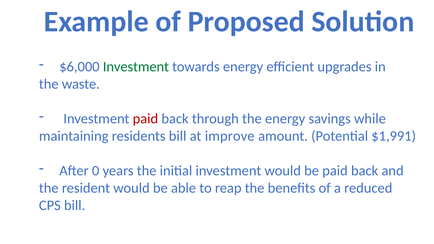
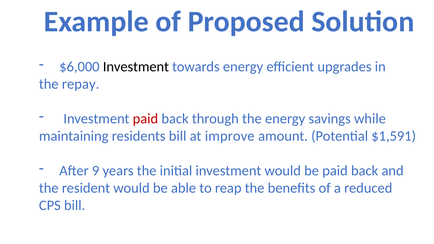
Investment colour: green -> black (136, 67)
waste: waste -> repay (81, 84)
$1,991: $1,991 -> $1,591 (394, 136)
0: 0 -> 9 (96, 171)
